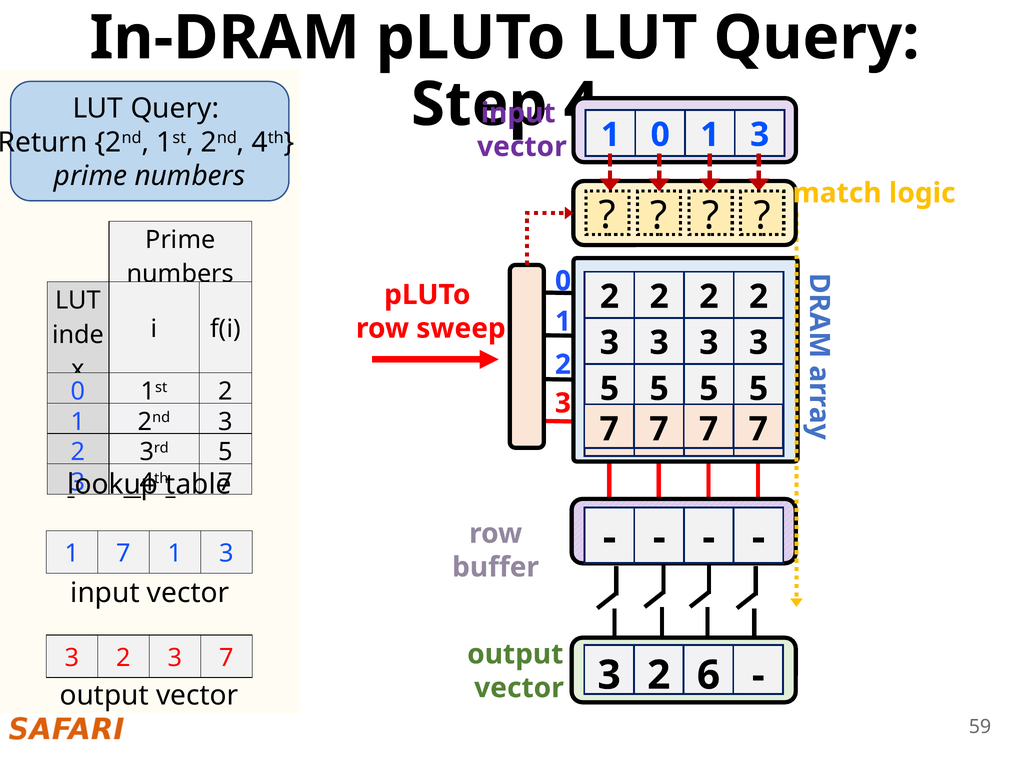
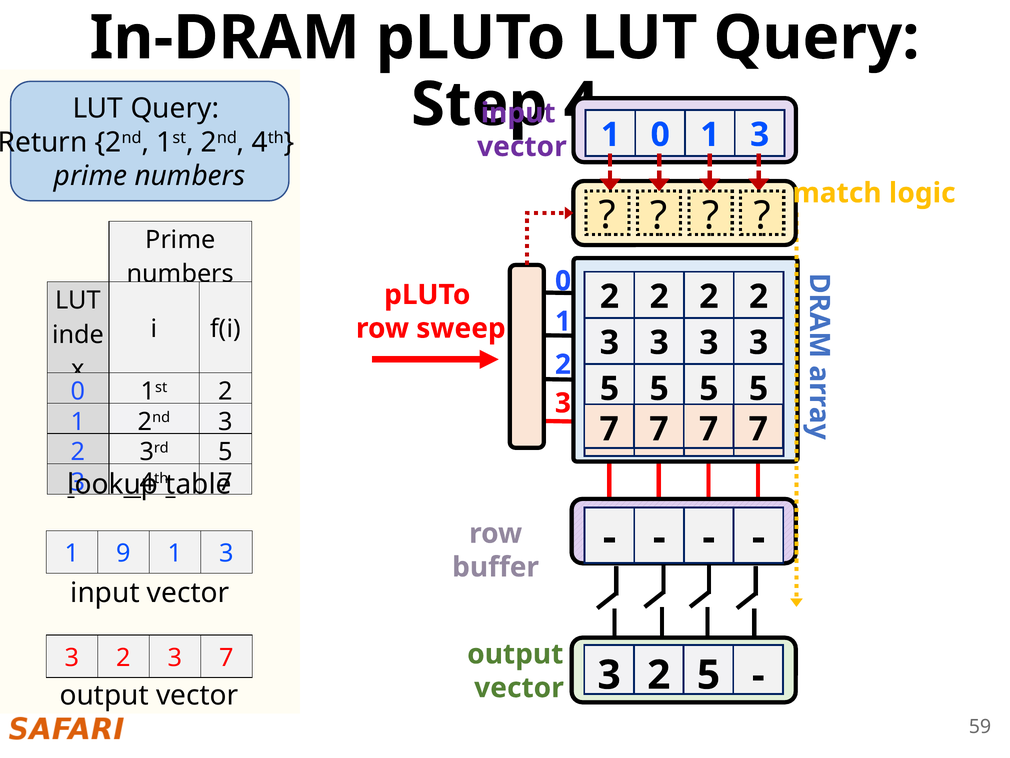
1 7: 7 -> 9 (124, 553)
2 6: 6 -> 5 (708, 675)
